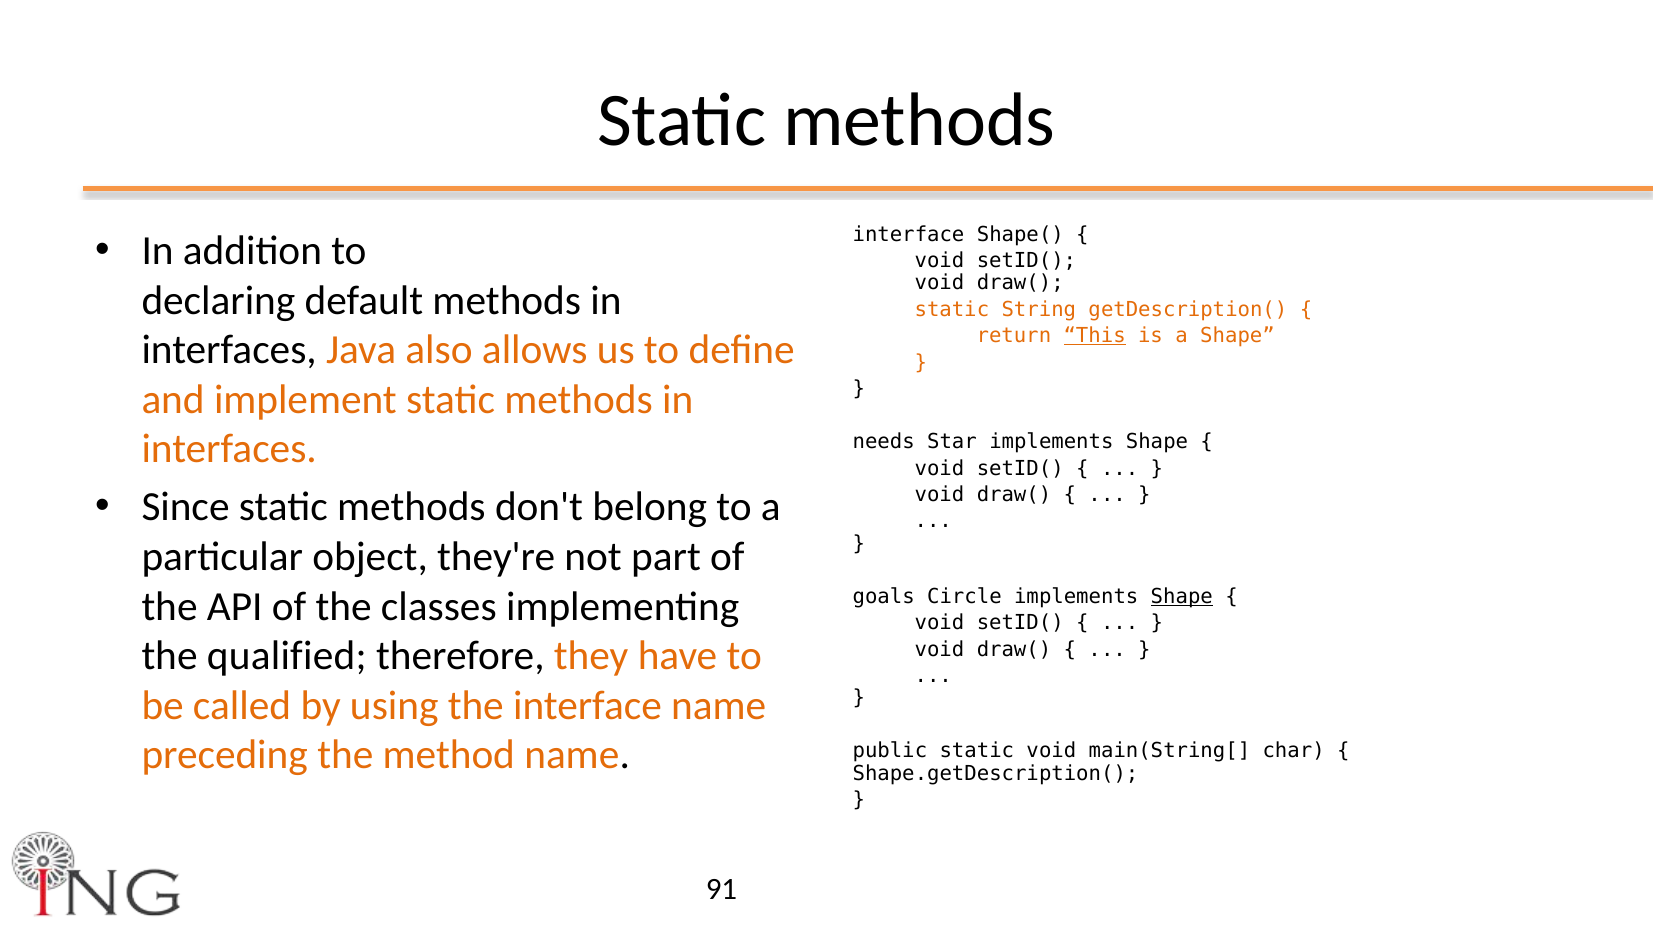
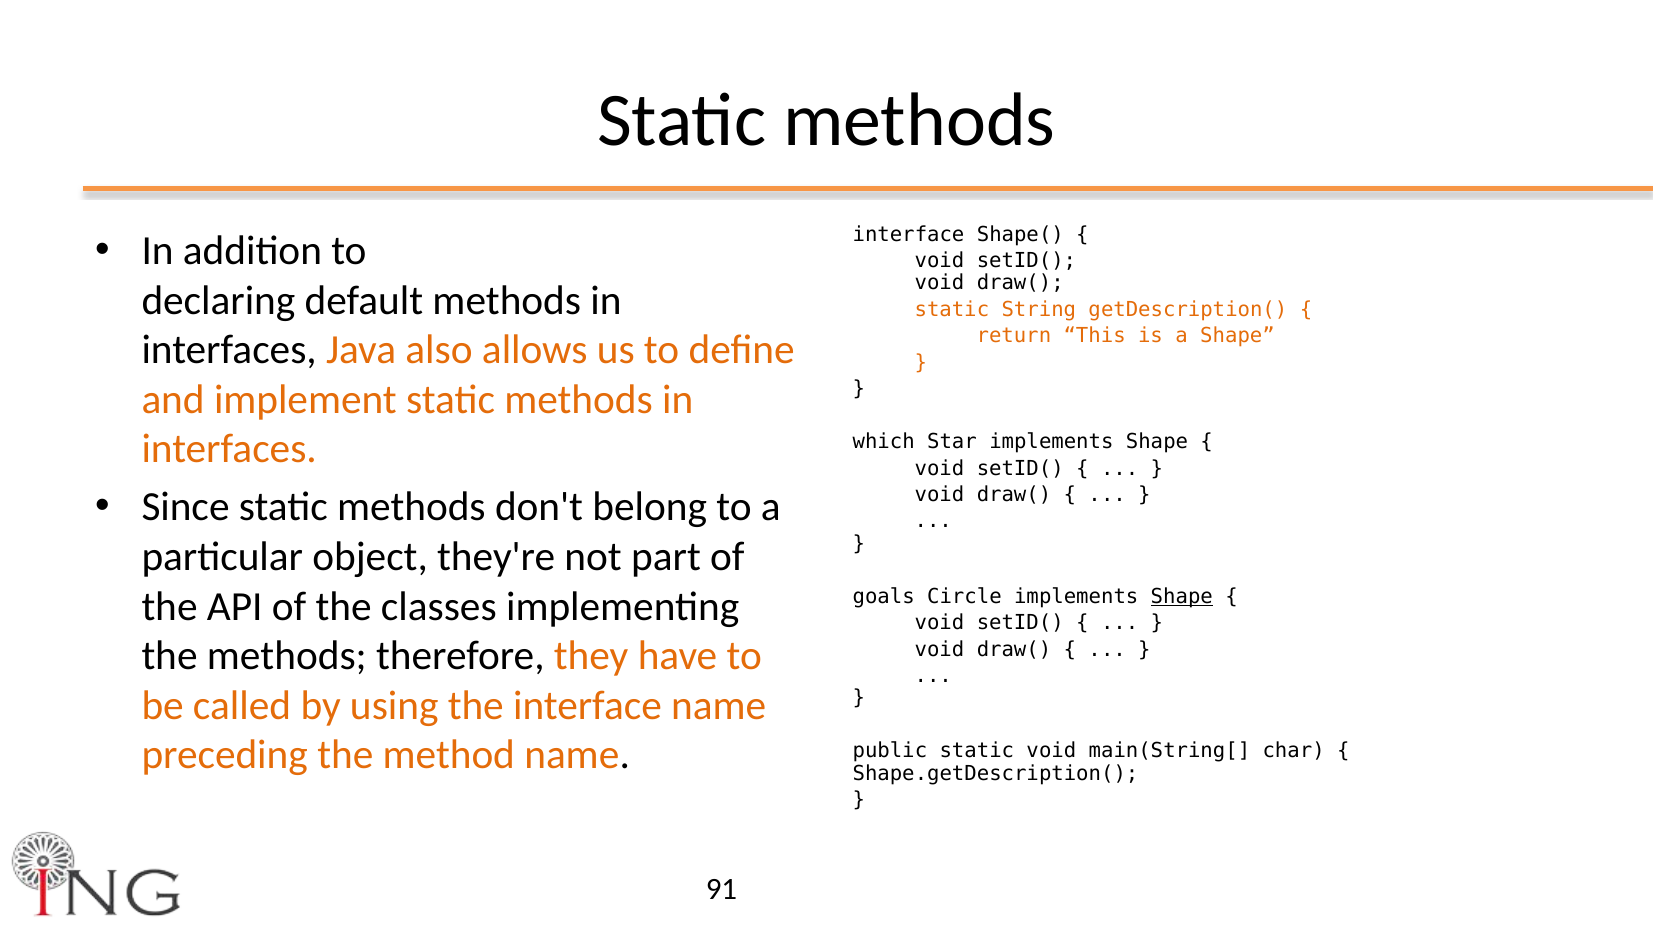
This underline: present -> none (1095, 336)
needs: needs -> which (884, 442)
the qualified: qualified -> methods (287, 656)
